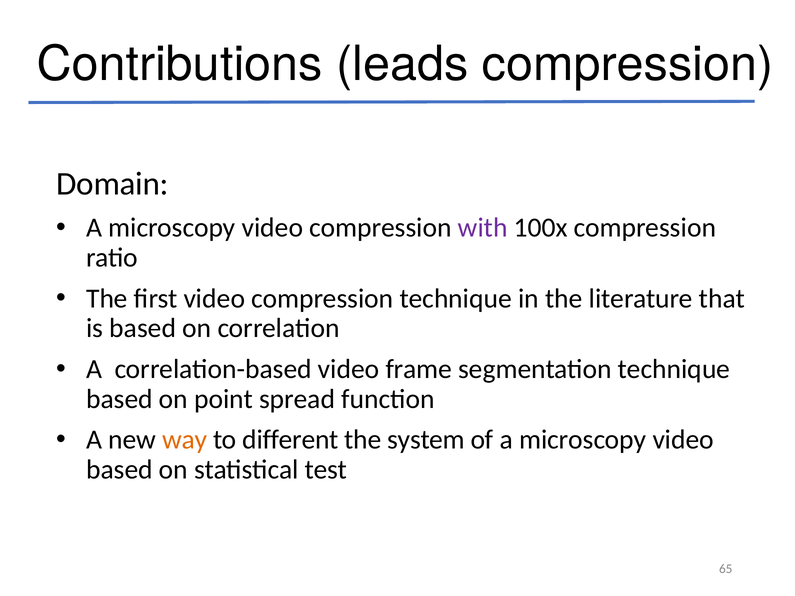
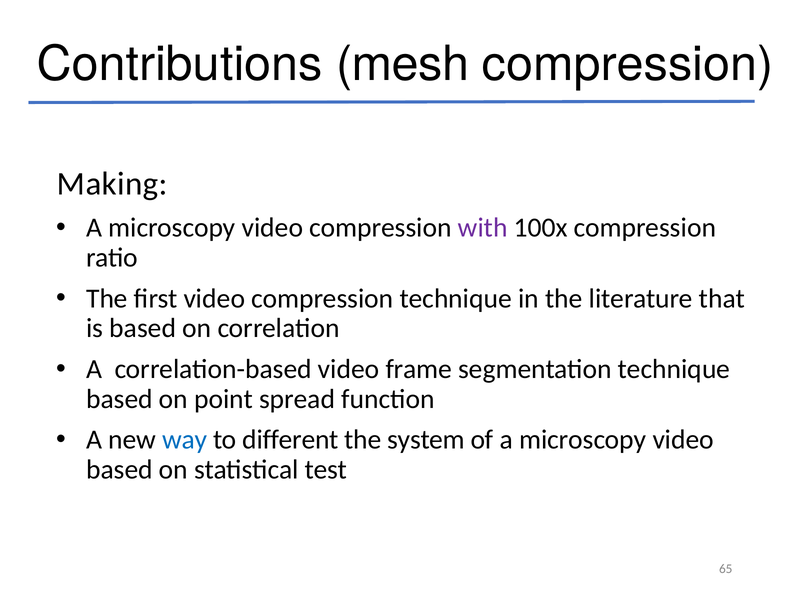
leads: leads -> mesh (403, 64)
Domain: Domain -> Making (112, 184)
way colour: orange -> blue (185, 440)
